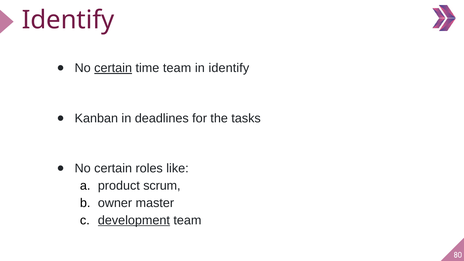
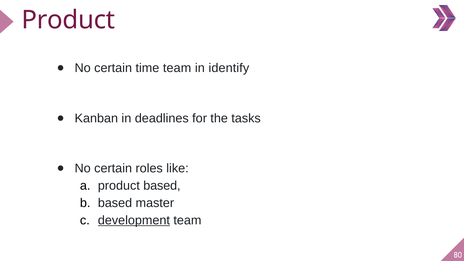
Identify: Identify -> Product (68, 20)
certain underline: present -> none (113, 68)
product scrum: scrum -> based (162, 186)
owner: owner -> based (115, 203)
